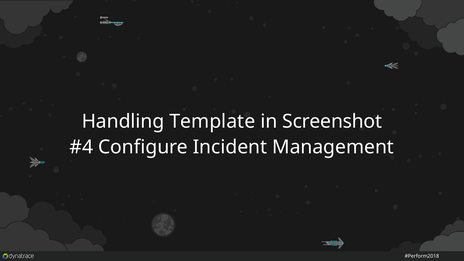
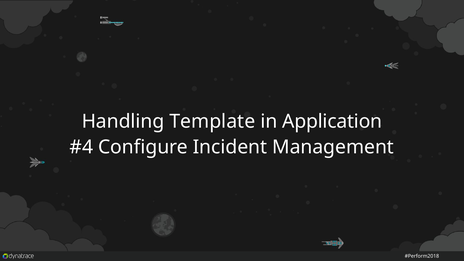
Screenshot: Screenshot -> Application (332, 121)
